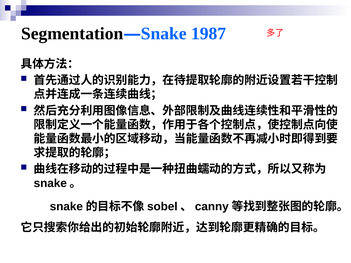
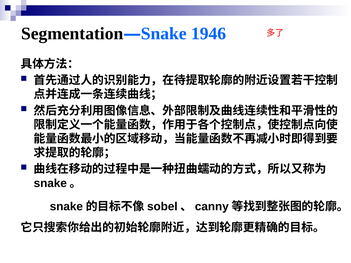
1987: 1987 -> 1946 (209, 34)
